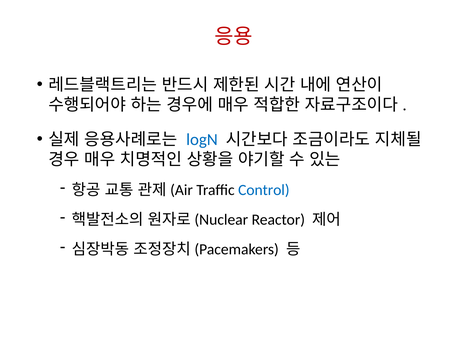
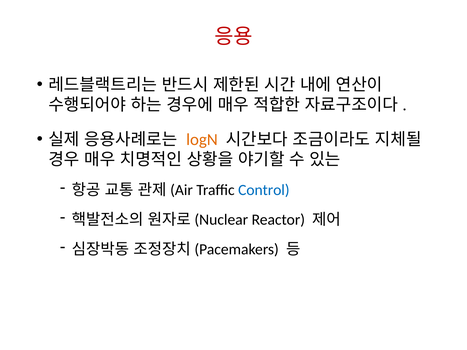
logN colour: blue -> orange (202, 140)
